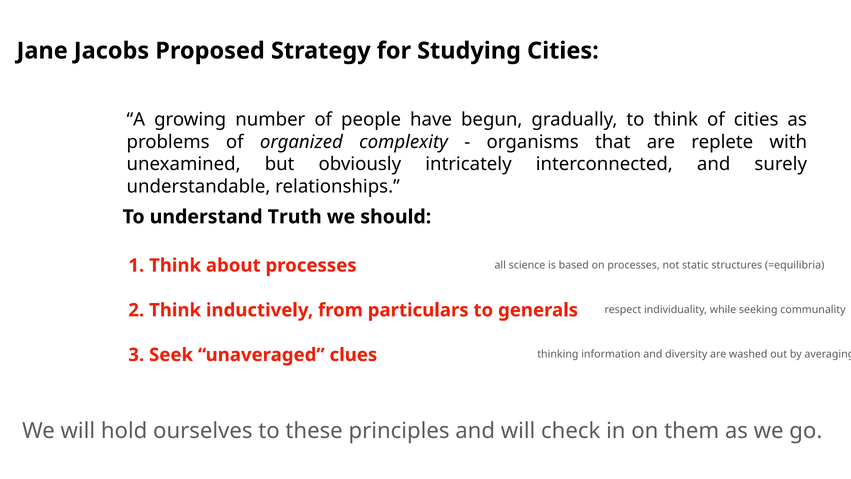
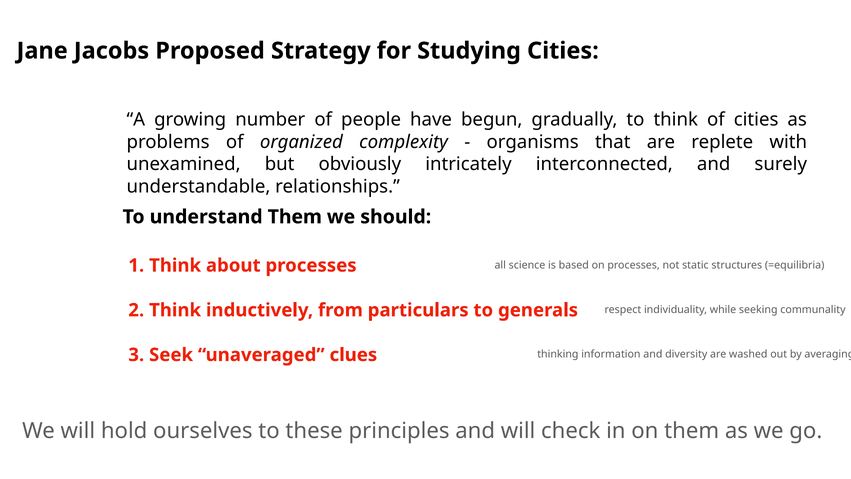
understand Truth: Truth -> Them (295, 217)
